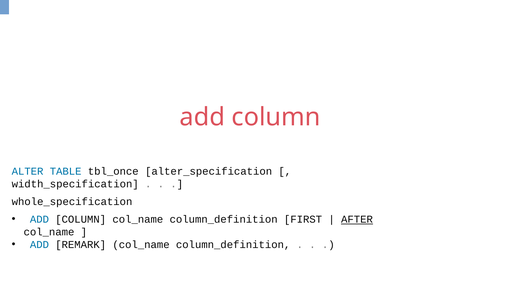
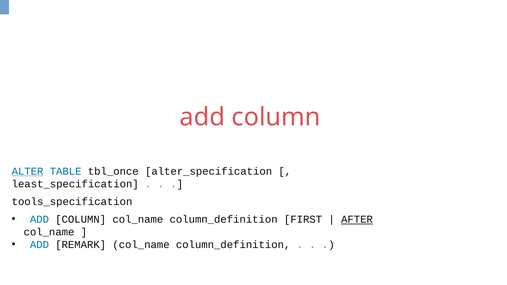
ALTER underline: none -> present (28, 171)
width_specification: width_specification -> least_specification (75, 184)
whole_specification: whole_specification -> tools_specification (72, 202)
